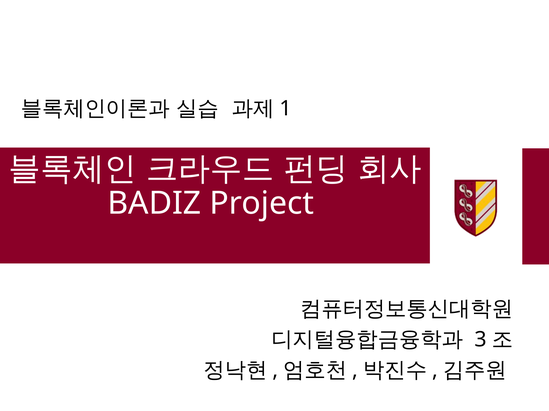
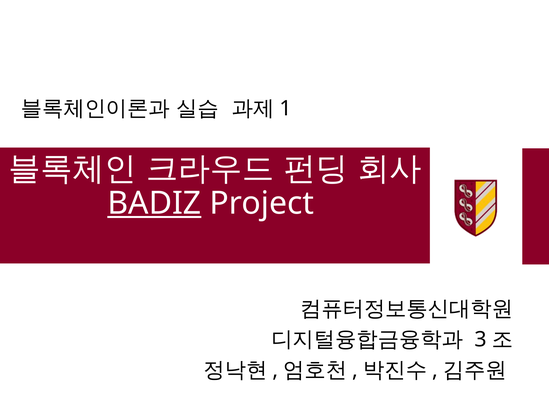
BADIZ underline: none -> present (154, 204)
